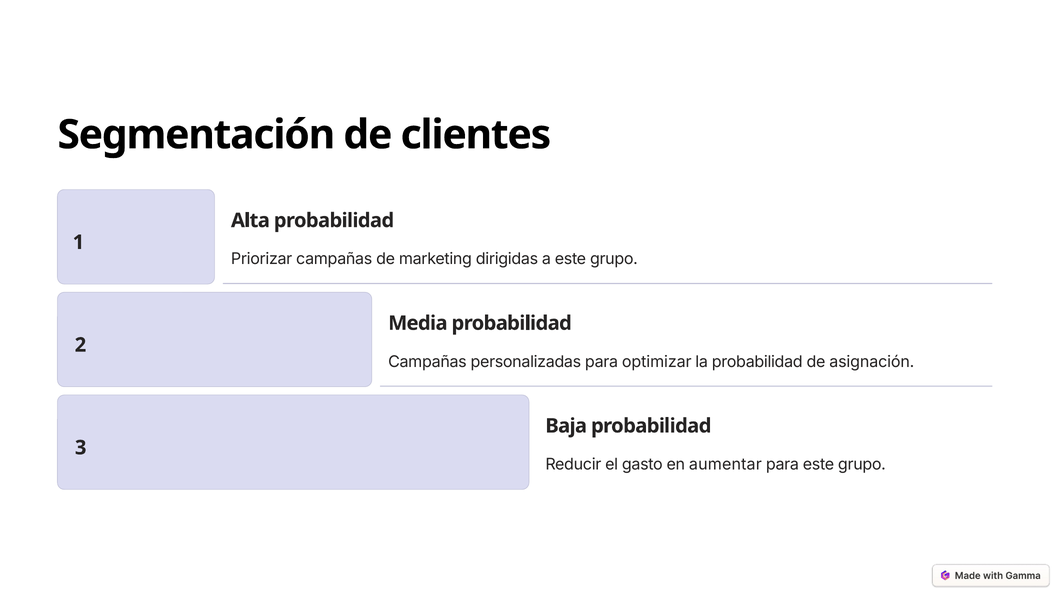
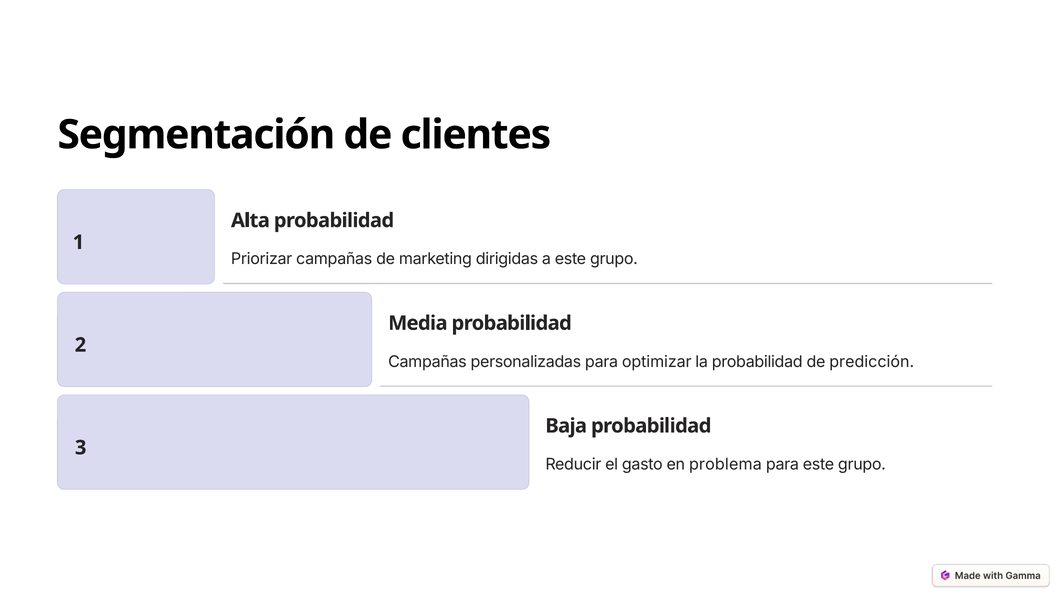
asignación: asignación -> predicción (872, 362)
aumentar: aumentar -> problema (725, 465)
